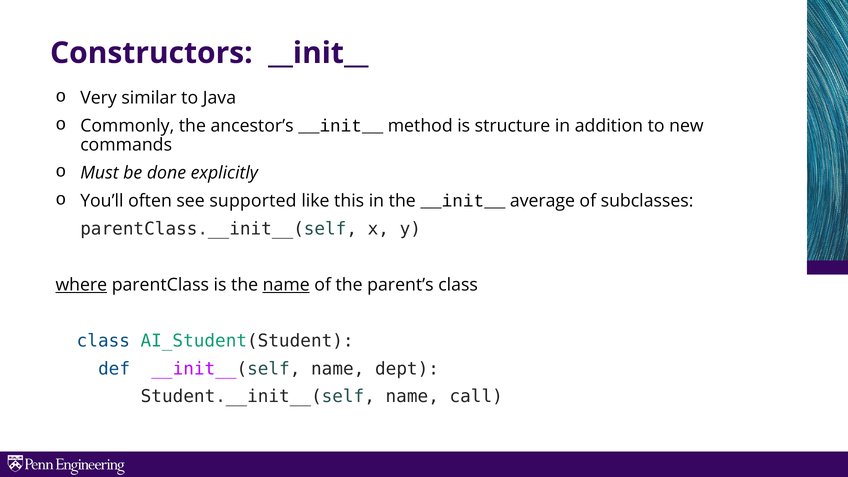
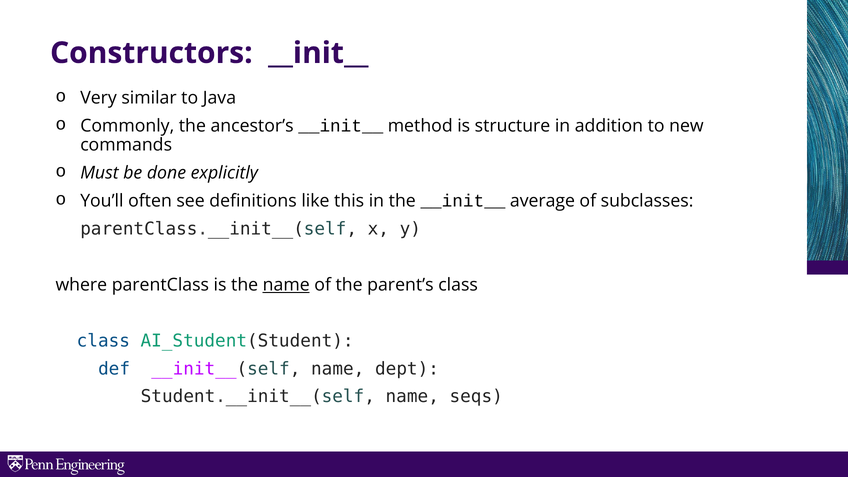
supported: supported -> definitions (253, 201)
where underline: present -> none (81, 285)
call: call -> seqs (476, 397)
